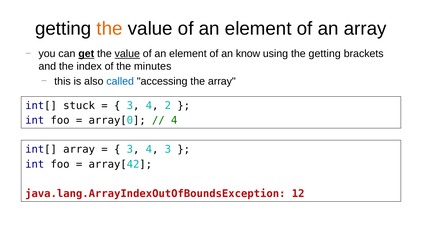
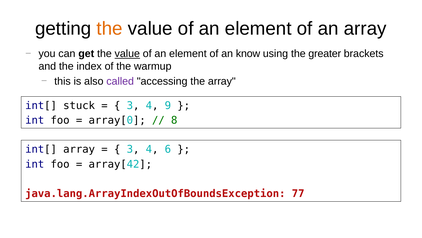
get underline: present -> none (86, 54)
the getting: getting -> greater (325, 54)
minutes: minutes -> warmup (153, 66)
called colour: blue -> purple (120, 81)
2: 2 -> 9 (168, 105)
4: 4 -> 8 (174, 120)
4 3: 3 -> 6 (168, 149)
12: 12 -> 77 (298, 193)
